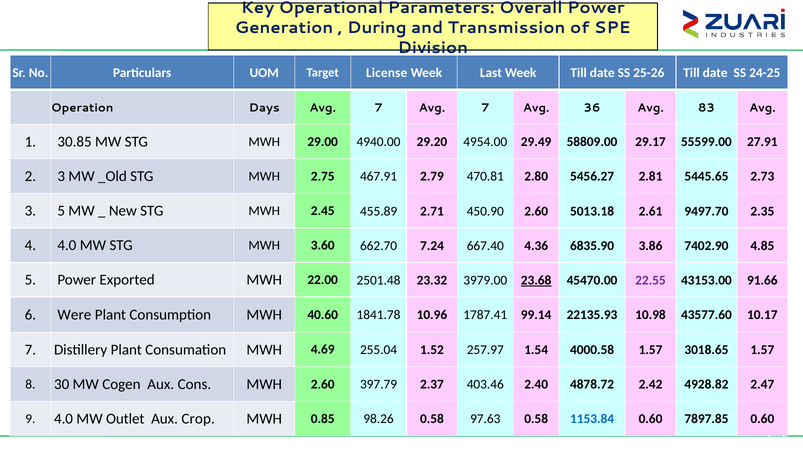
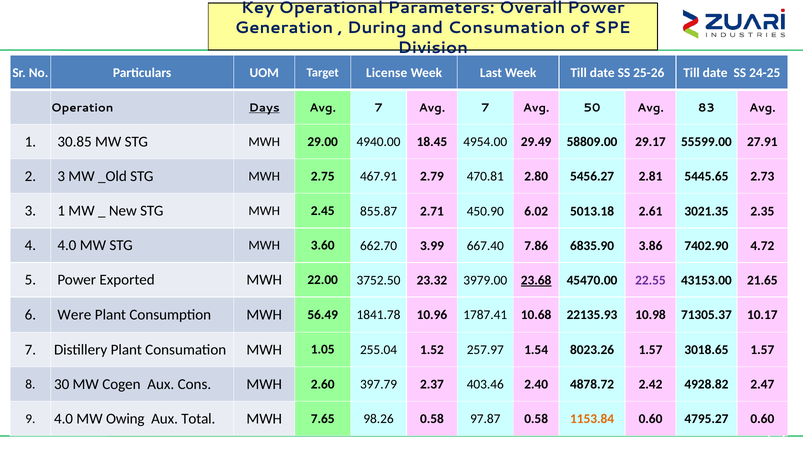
and Transmission: Transmission -> Consumation (507, 28)
Days underline: none -> present (264, 108)
36: 36 -> 50 (592, 108)
29.20: 29.20 -> 18.45 (432, 142)
3 5: 5 -> 1 (61, 211)
455.89: 455.89 -> 855.87 (379, 211)
450.90 2.60: 2.60 -> 6.02 (536, 211)
9497.70: 9497.70 -> 3021.35 (706, 211)
7.24: 7.24 -> 3.99 (432, 246)
4.36: 4.36 -> 7.86 (536, 246)
4.85: 4.85 -> 4.72 (762, 246)
2501.48: 2501.48 -> 3752.50 (379, 281)
91.66: 91.66 -> 21.65 (762, 281)
40.60: 40.60 -> 56.49 (323, 315)
99.14: 99.14 -> 10.68 (536, 316)
43577.60: 43577.60 -> 71305.37 (706, 316)
4.69: 4.69 -> 1.05 (323, 350)
4000.58: 4000.58 -> 8023.26 (592, 350)
Outlet: Outlet -> Owing (125, 419)
Crop: Crop -> Total (198, 419)
0.85: 0.85 -> 7.65 (323, 419)
97.63: 97.63 -> 97.87 (485, 420)
1153.84 colour: blue -> orange (592, 420)
7897.85: 7897.85 -> 4795.27 (706, 420)
